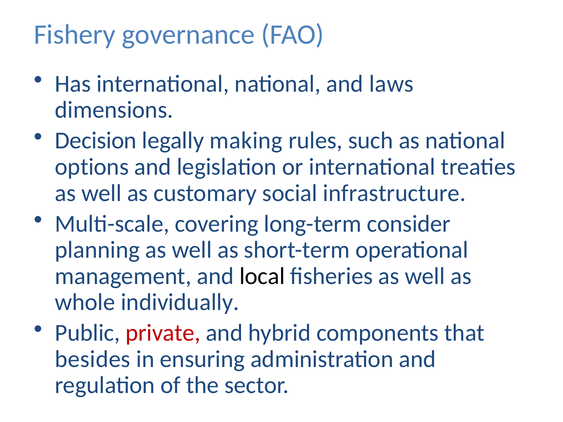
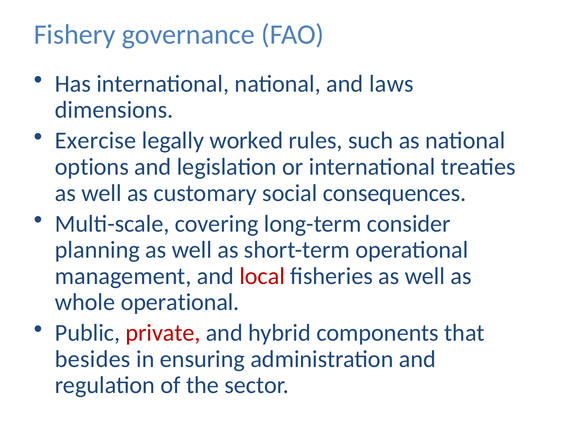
Decision: Decision -> Exercise (96, 141)
making: making -> worked (246, 141)
infrastructure: infrastructure -> consequences (395, 193)
local colour: black -> red (262, 276)
whole individually: individually -> operational (180, 302)
